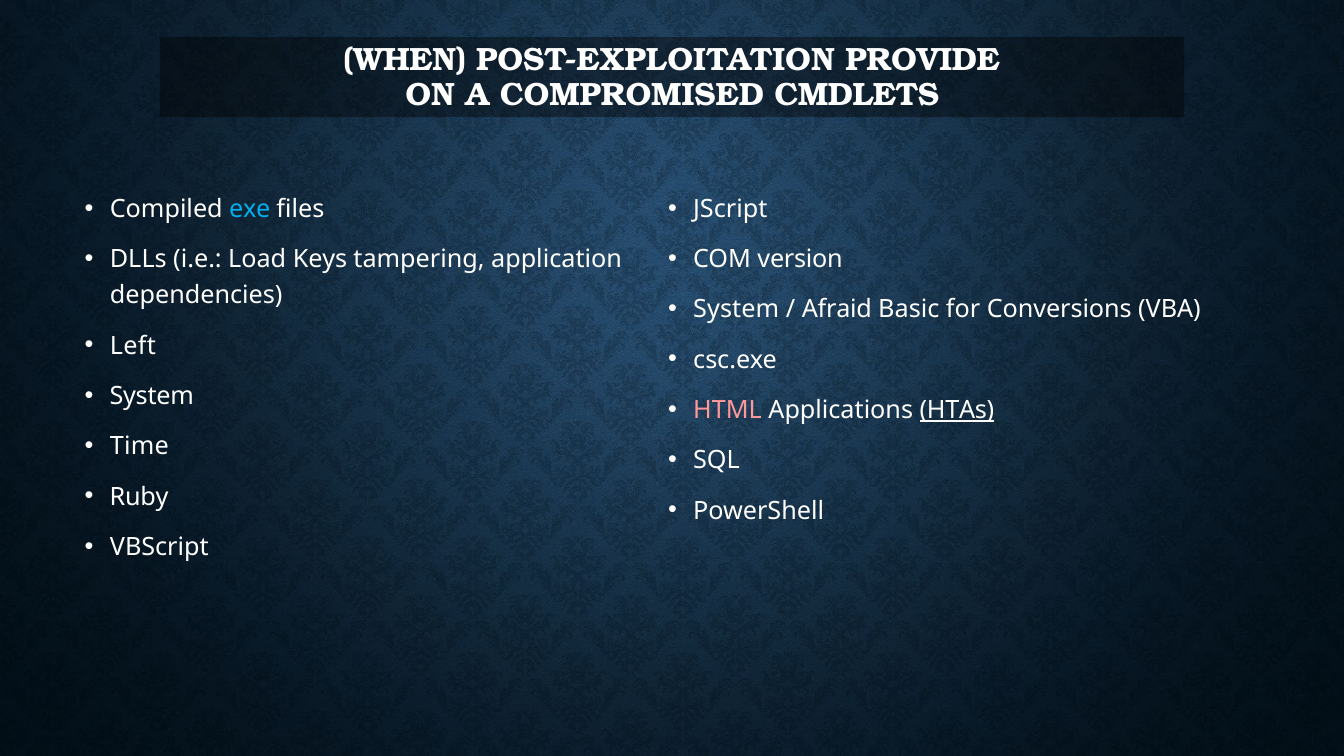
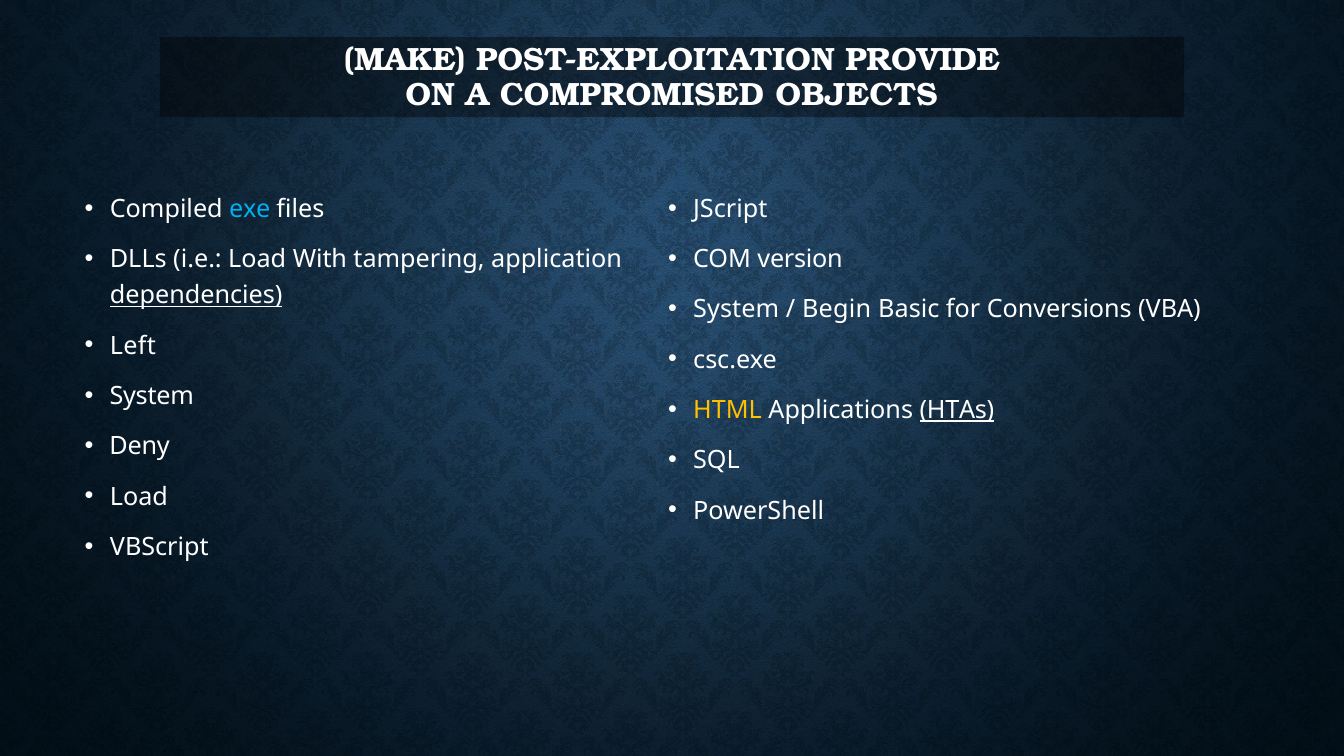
WHEN: WHEN -> MAKE (405, 60)
CMDLETS: CMDLETS -> OBJECTS (856, 94)
Keys: Keys -> With (320, 259)
dependencies underline: none -> present (196, 296)
Afraid: Afraid -> Begin (837, 310)
HTML colour: pink -> yellow (728, 410)
Time: Time -> Deny (140, 446)
Ruby: Ruby -> Load (139, 497)
